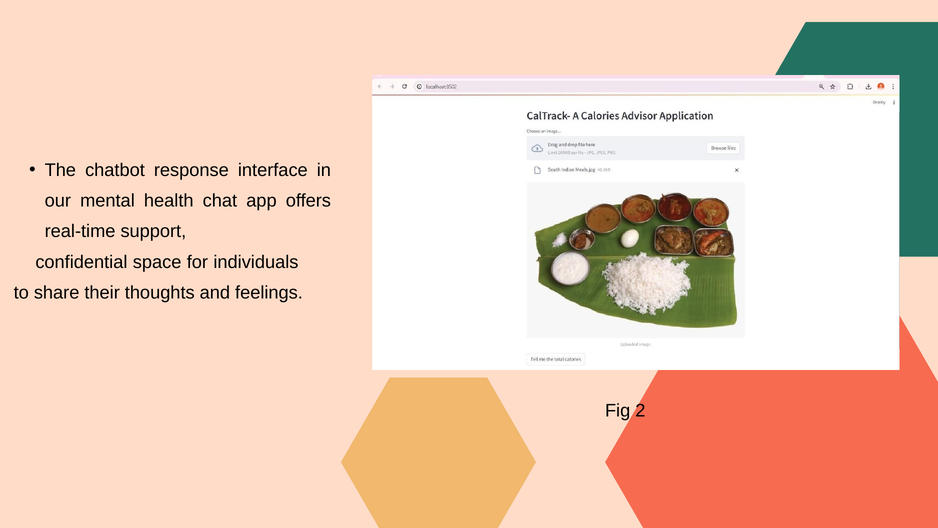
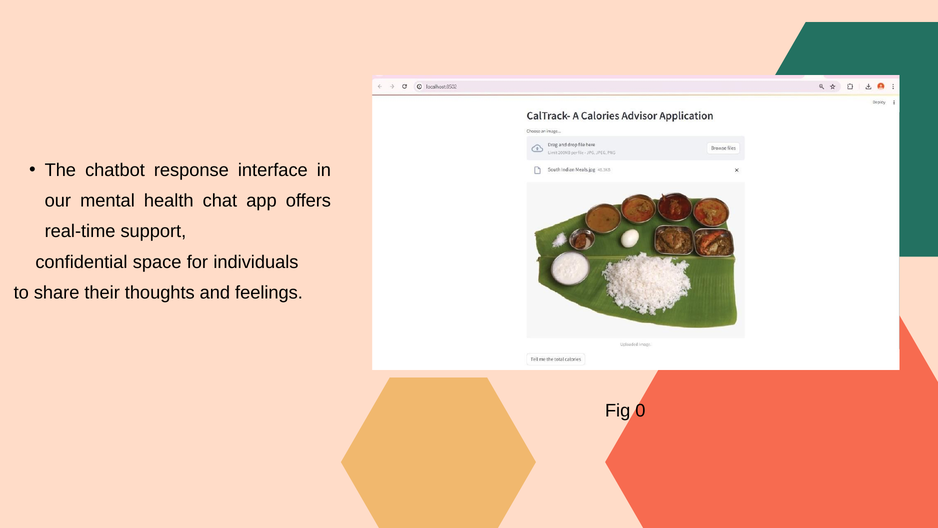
2: 2 -> 0 (640, 410)
